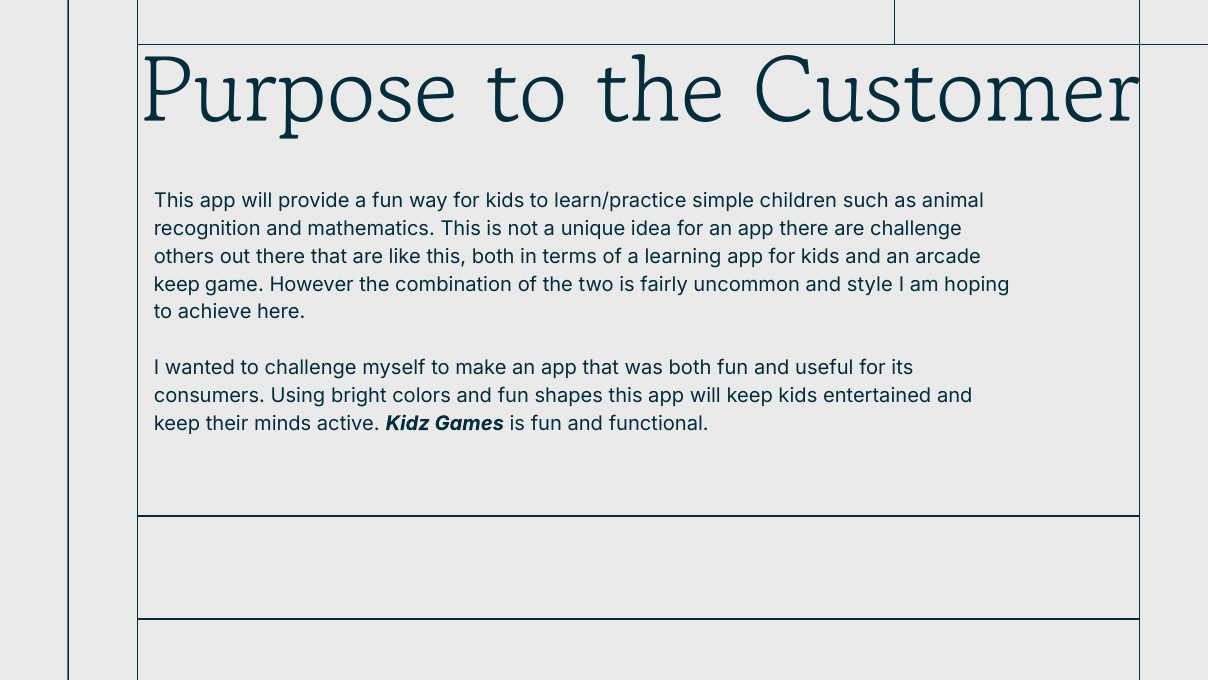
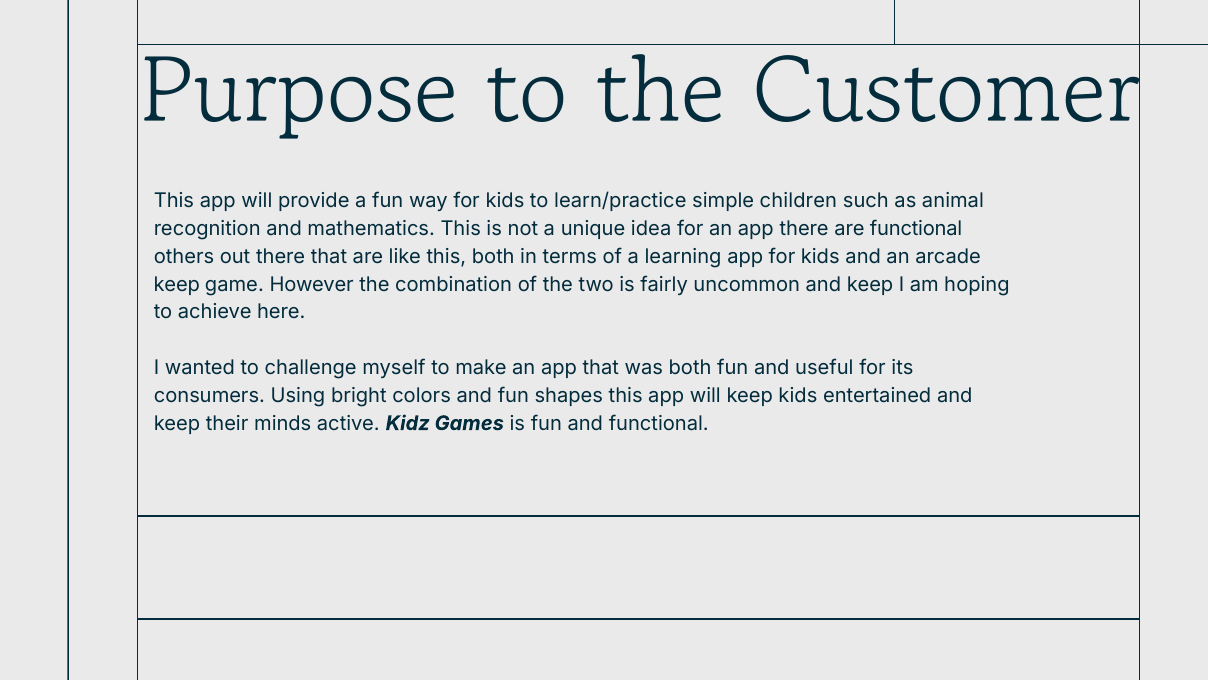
are challenge: challenge -> functional (916, 229)
uncommon and style: style -> keep (870, 284)
